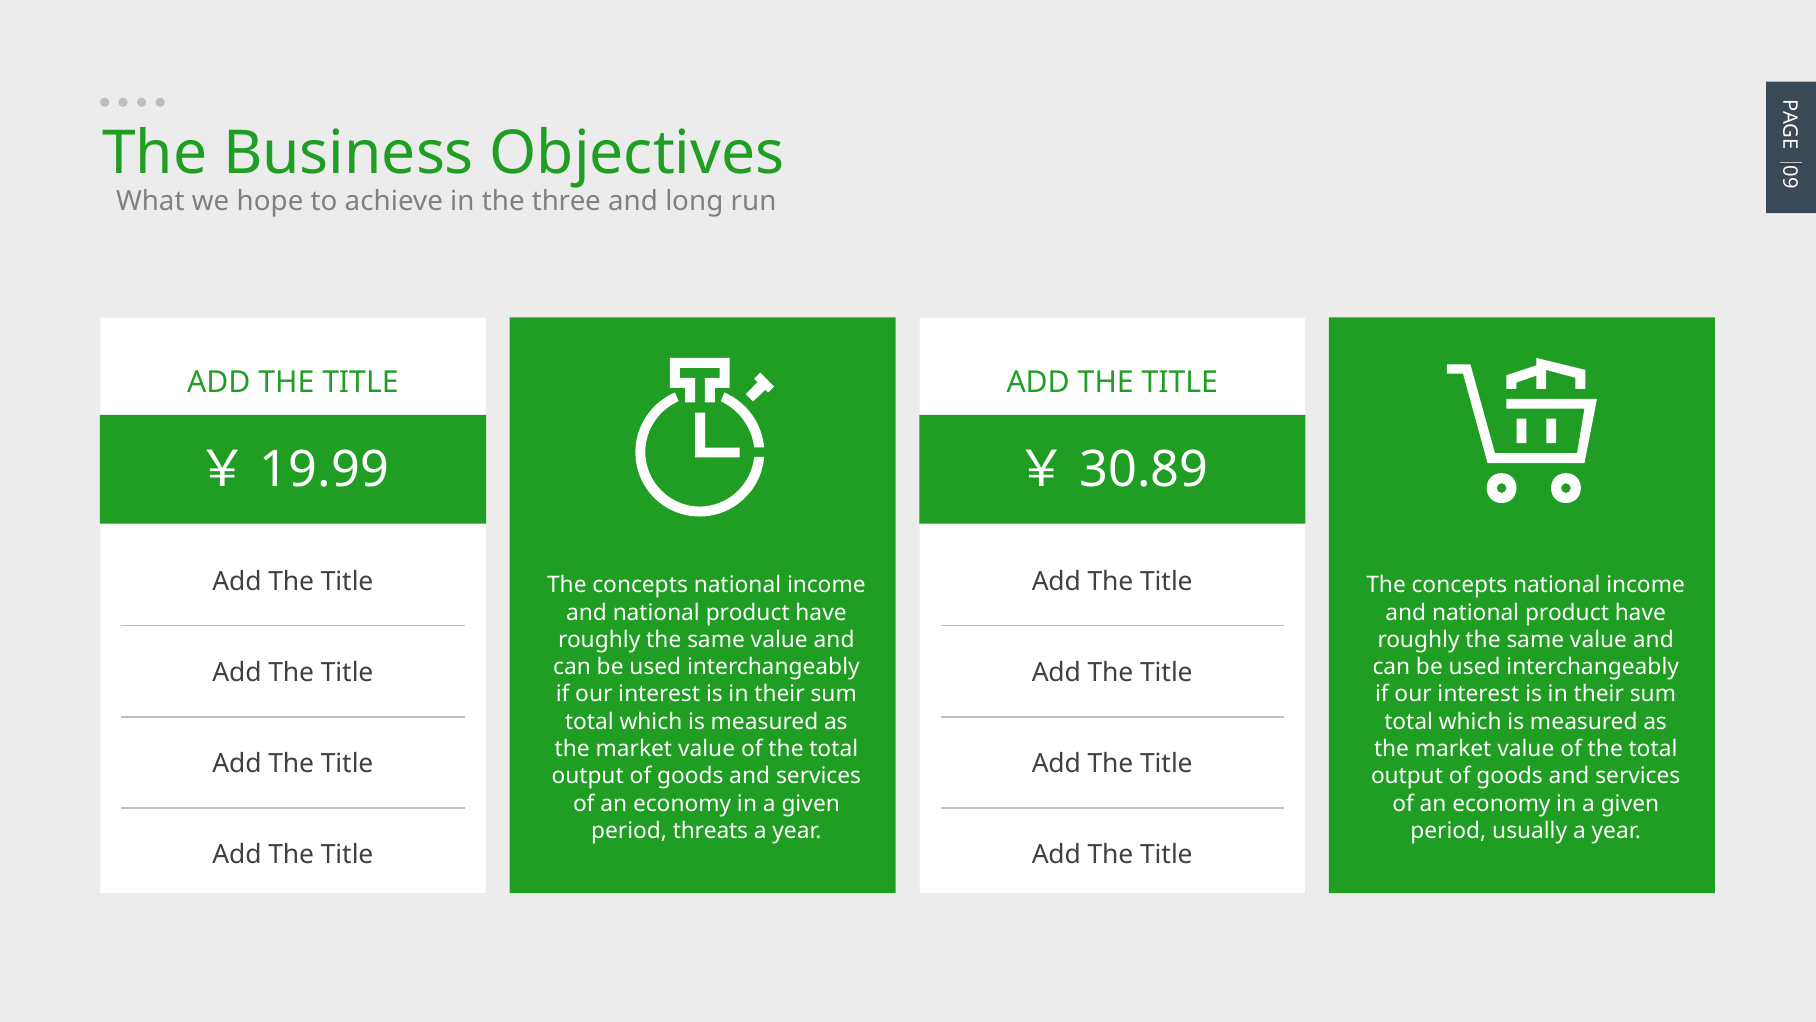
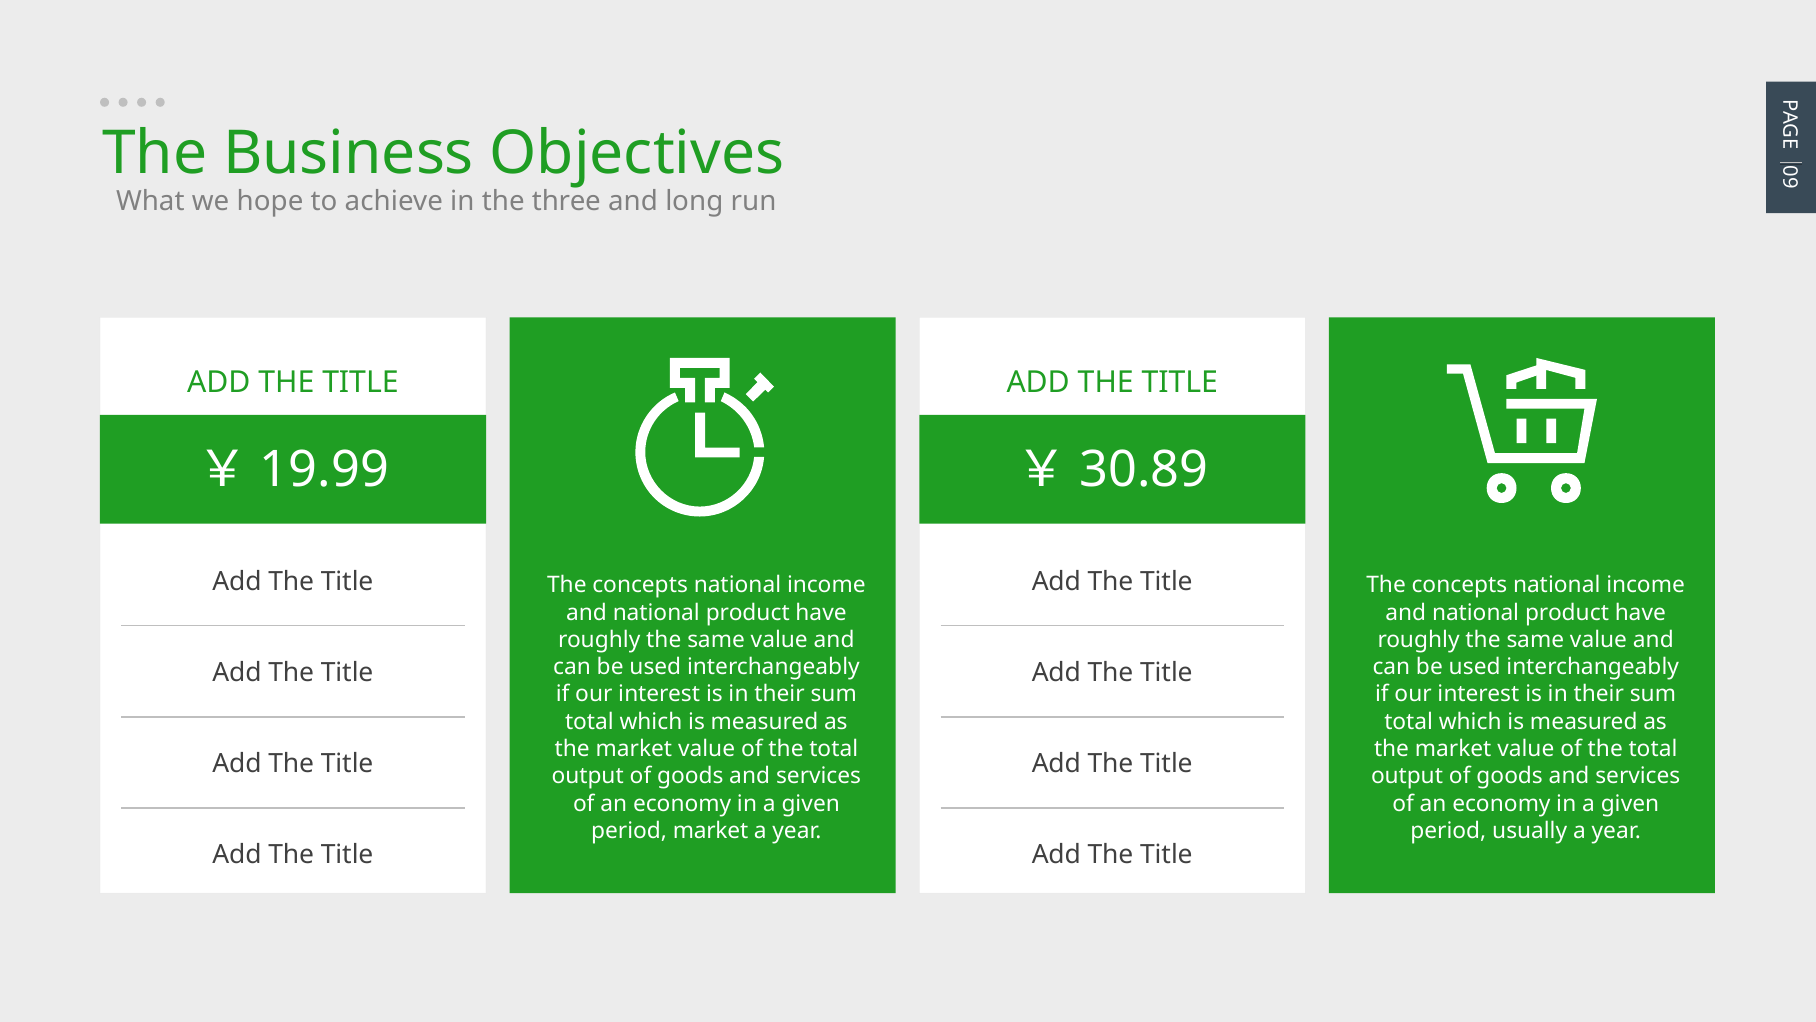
period threats: threats -> market (710, 831)
